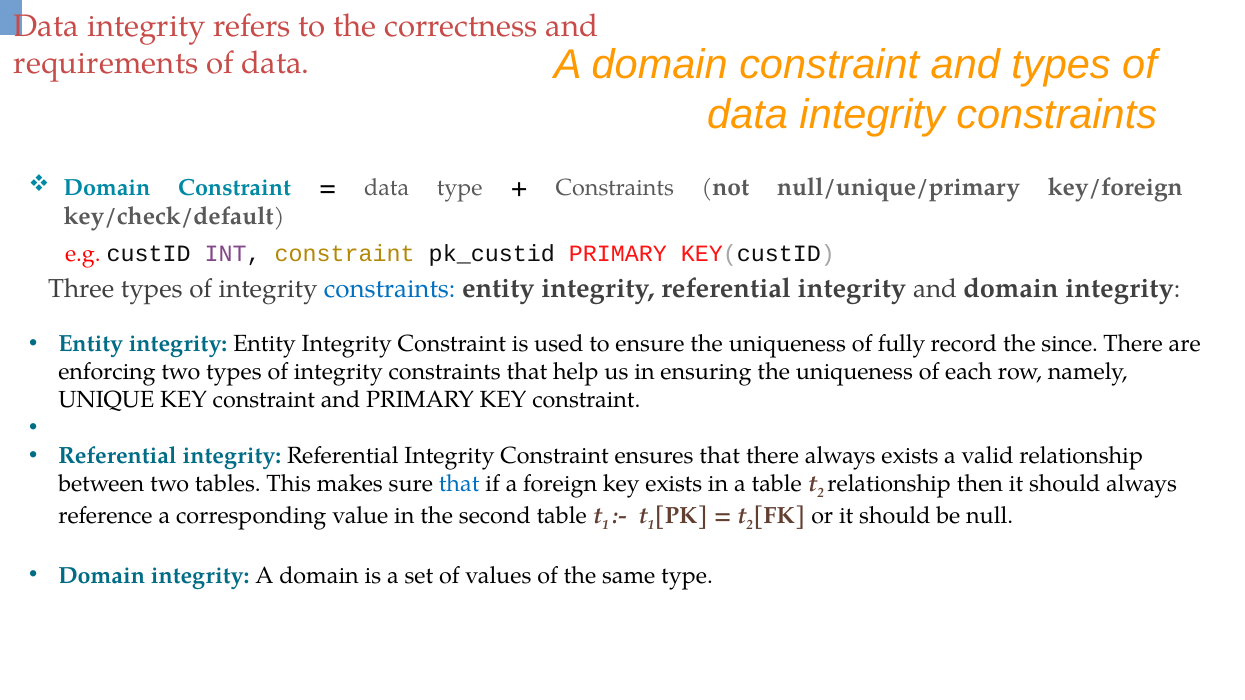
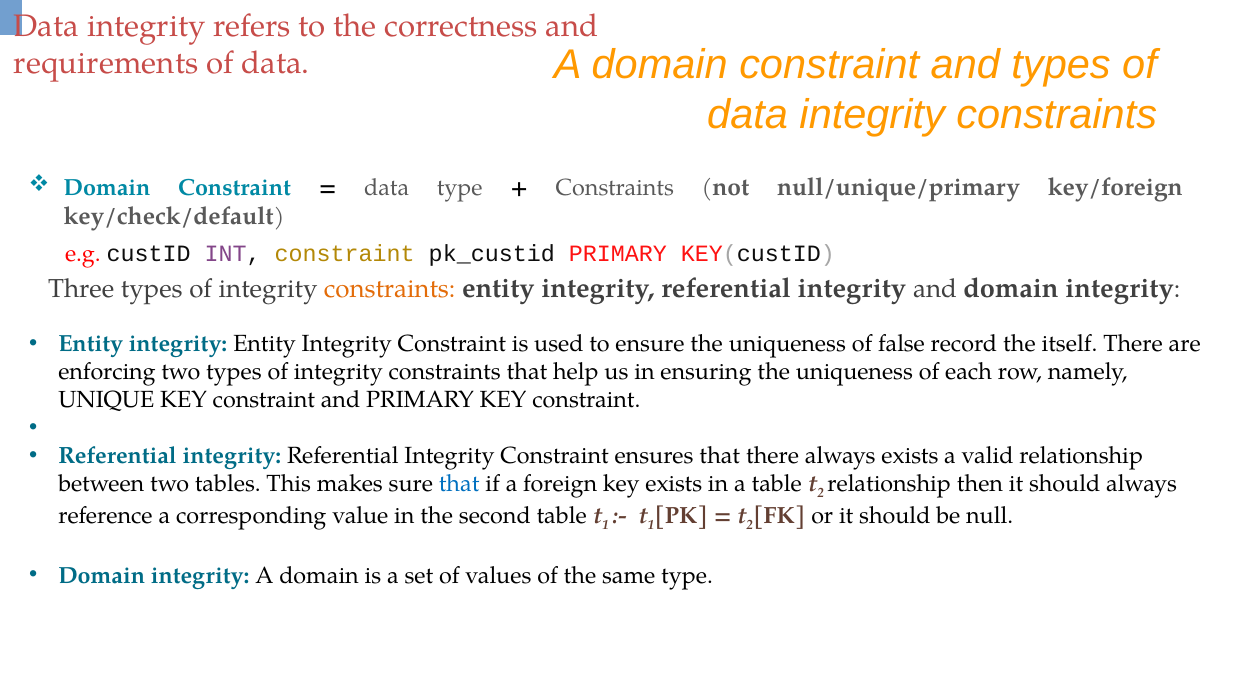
constraints colour: blue -> orange (390, 289)
fully: fully -> false (901, 344)
since: since -> itself (1070, 344)
